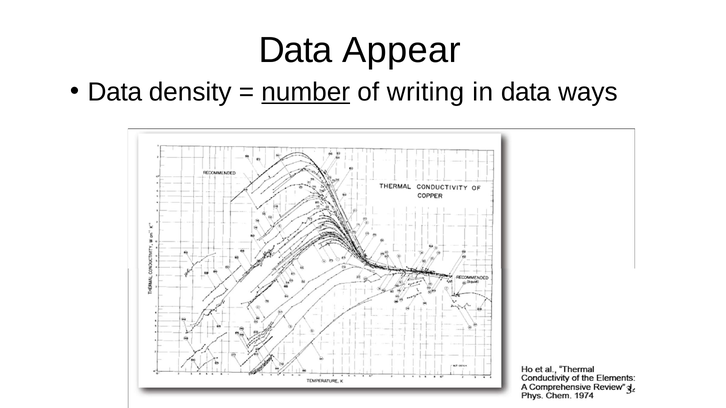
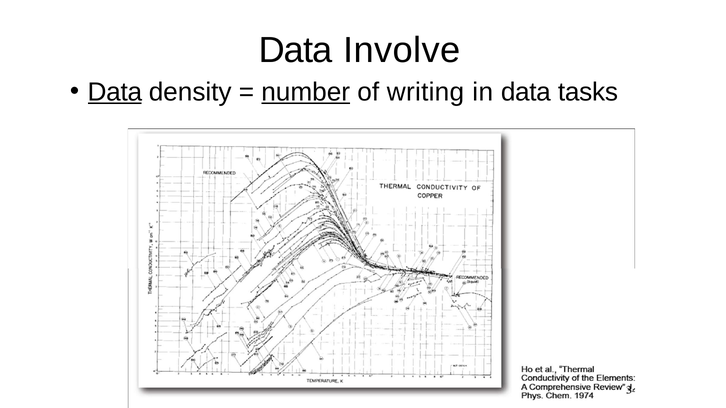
Appear: Appear -> Involve (402, 50)
Data underline: none -> present (115, 92)
ways: ways -> tasks (588, 92)
